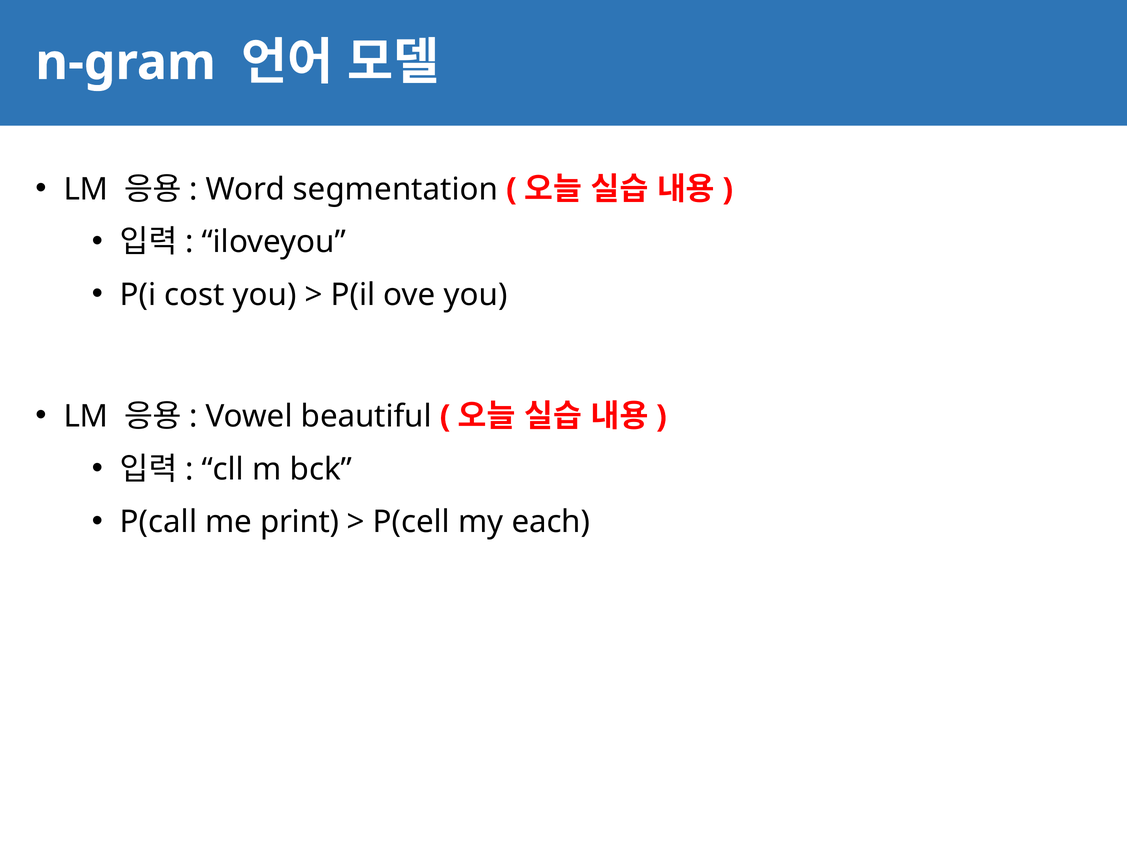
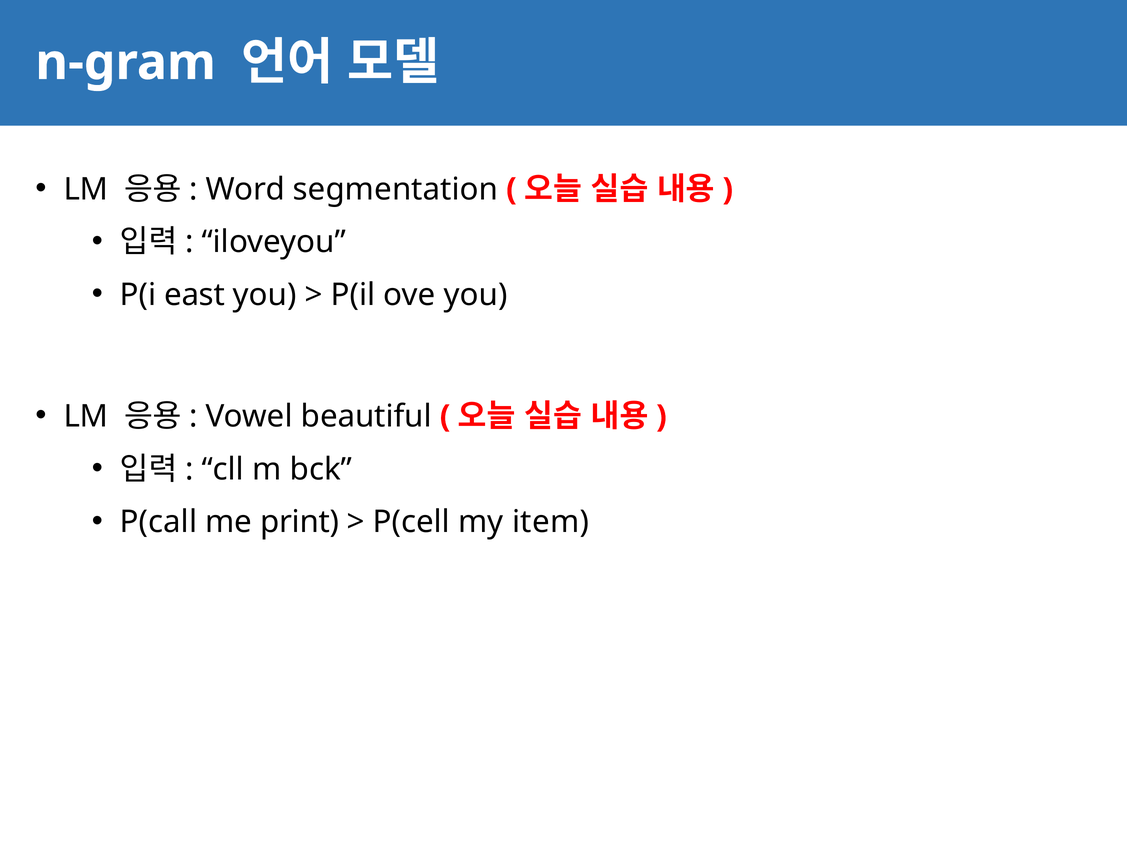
cost: cost -> east (195, 295)
each: each -> item (551, 522)
